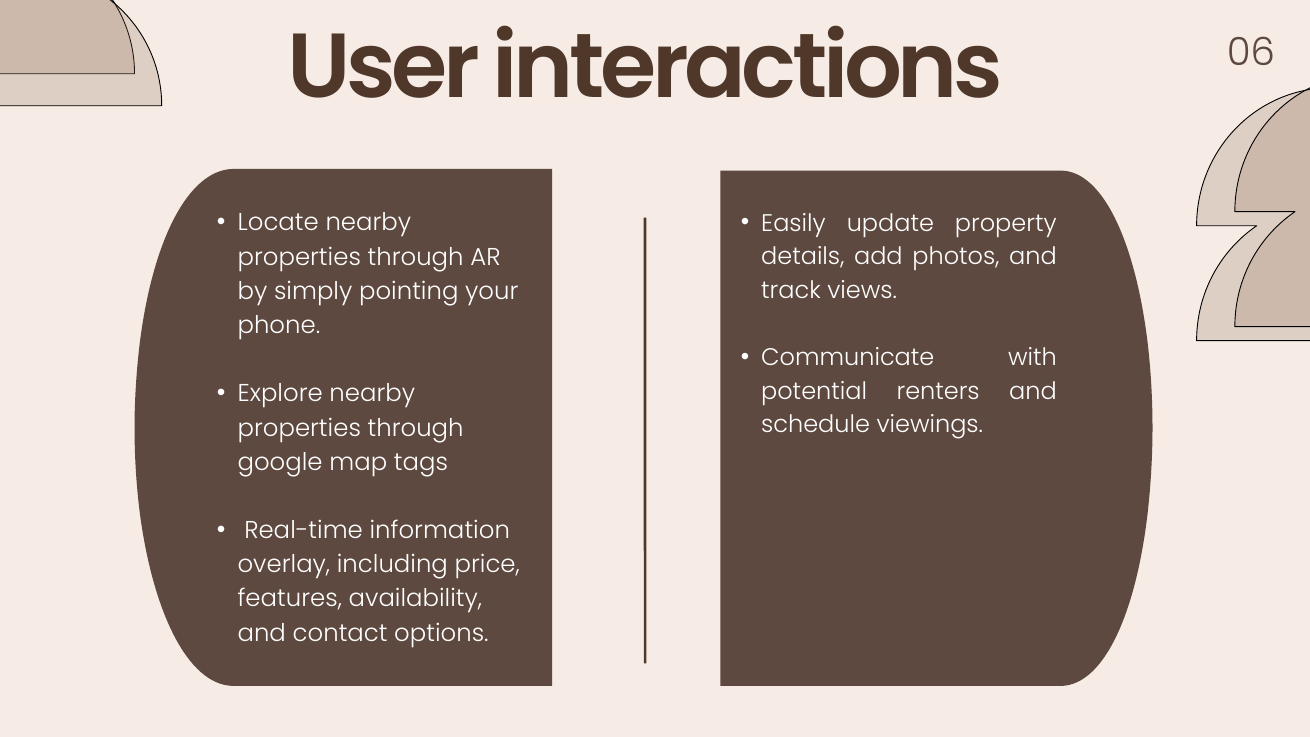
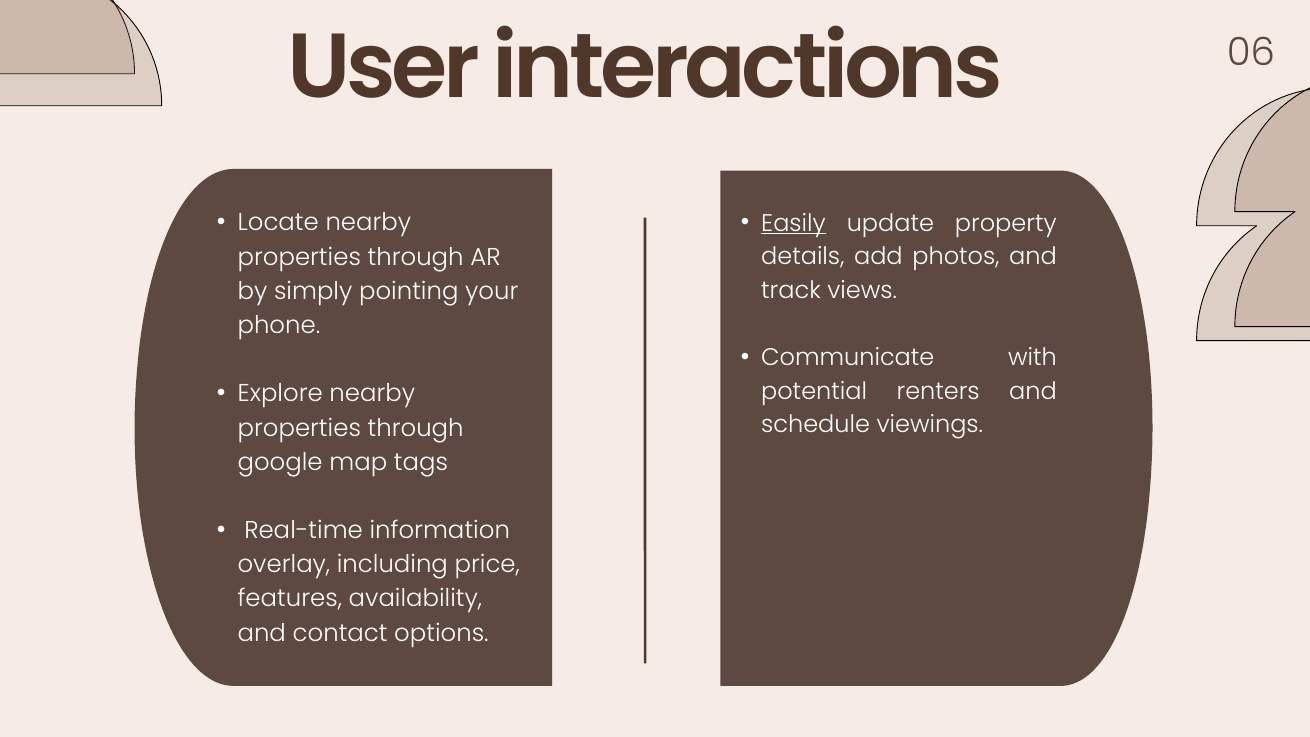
Easily underline: none -> present (793, 223)
